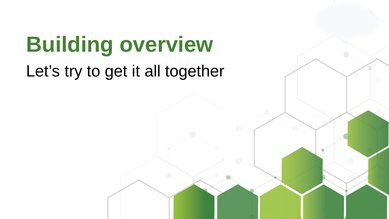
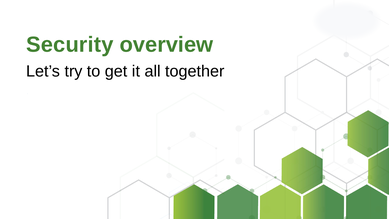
Building: Building -> Security (70, 45)
